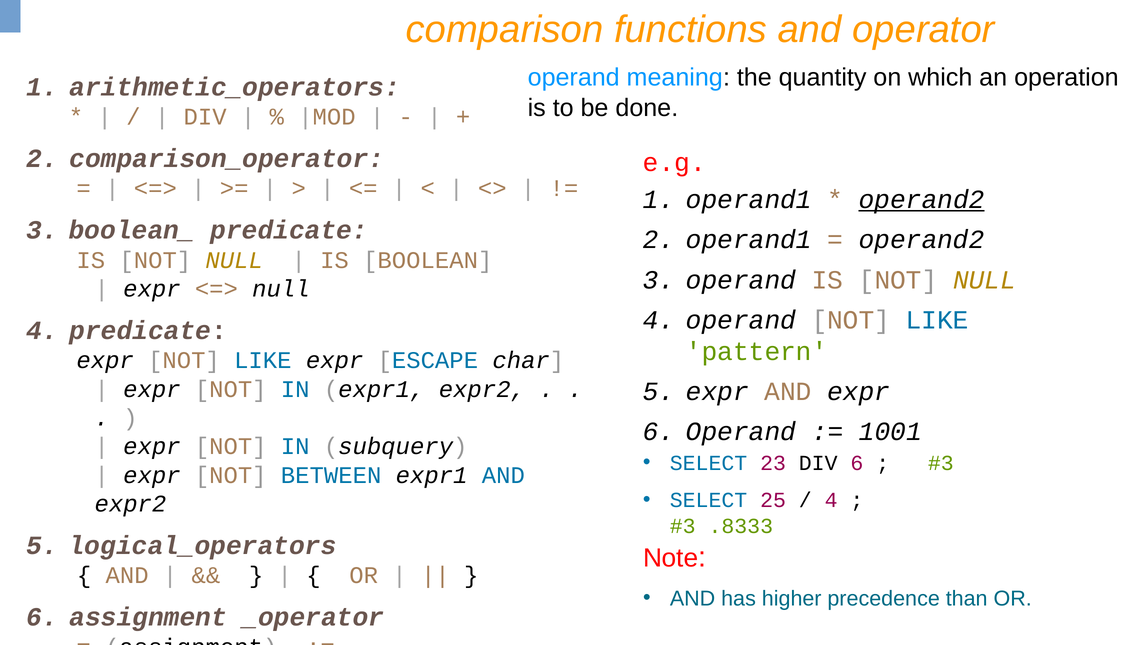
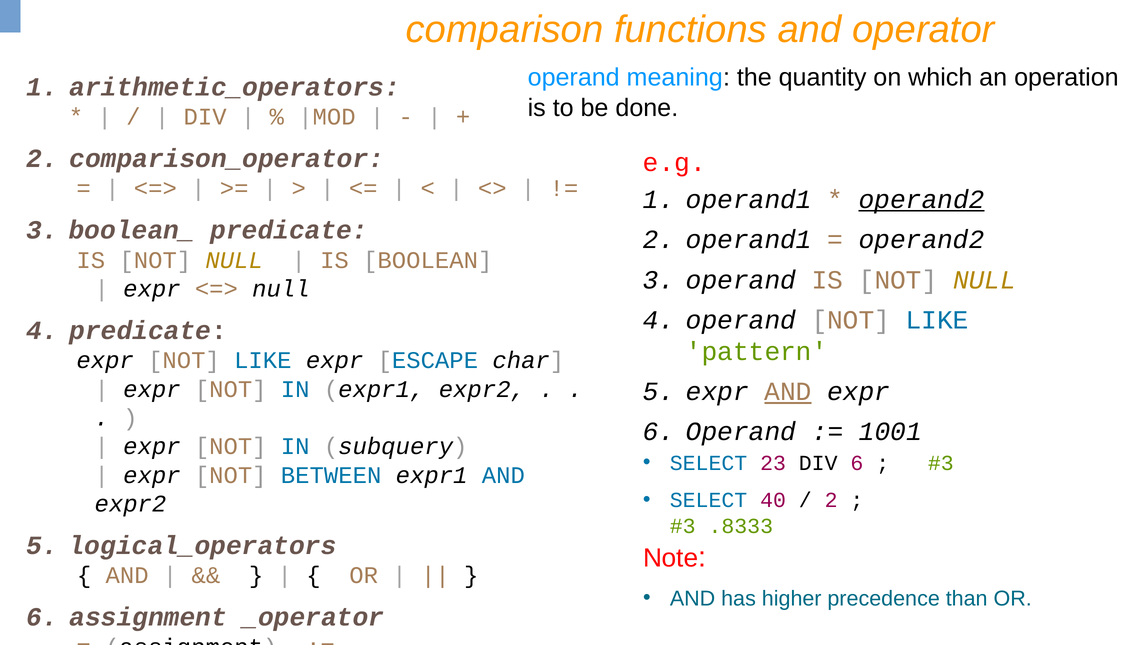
AND underline: none -> present (788, 392)
25: 25 -> 40 (773, 500)
4: 4 -> 2 (831, 500)
